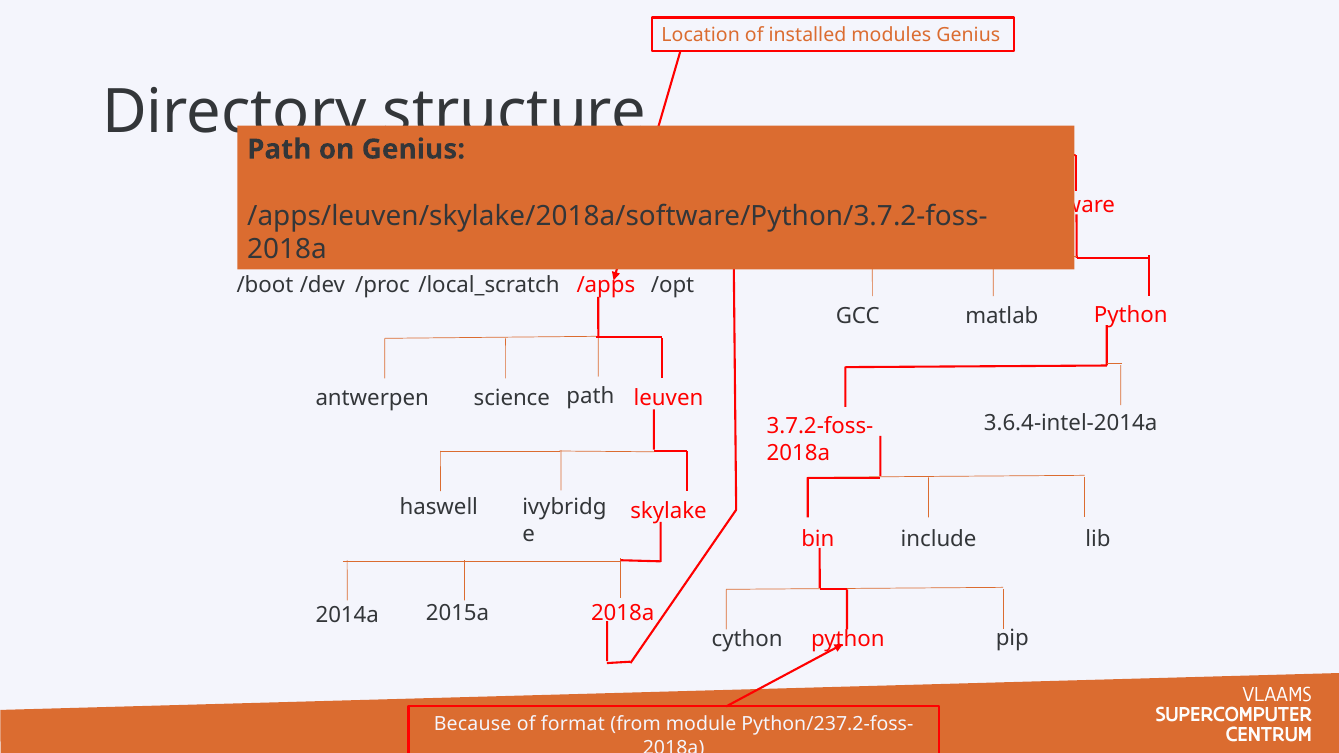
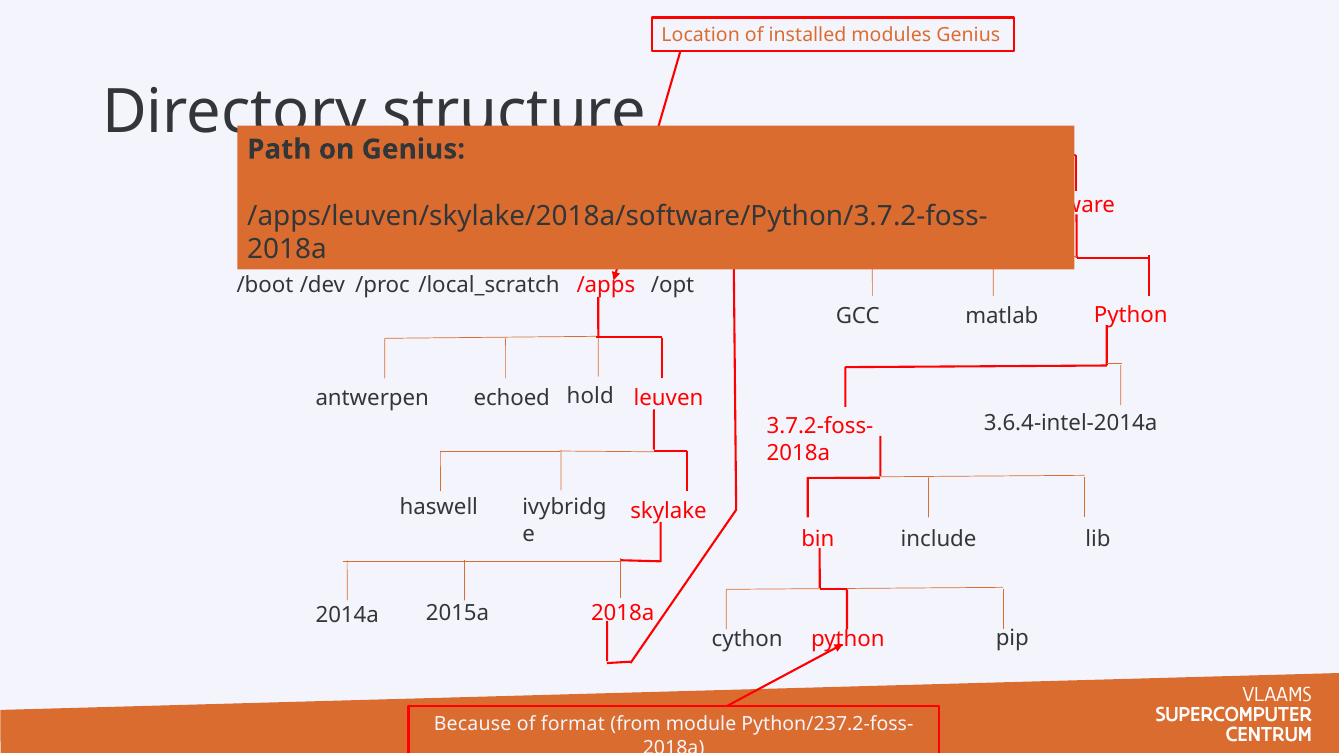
path: path -> hold (590, 396)
science: science -> echoed (512, 398)
